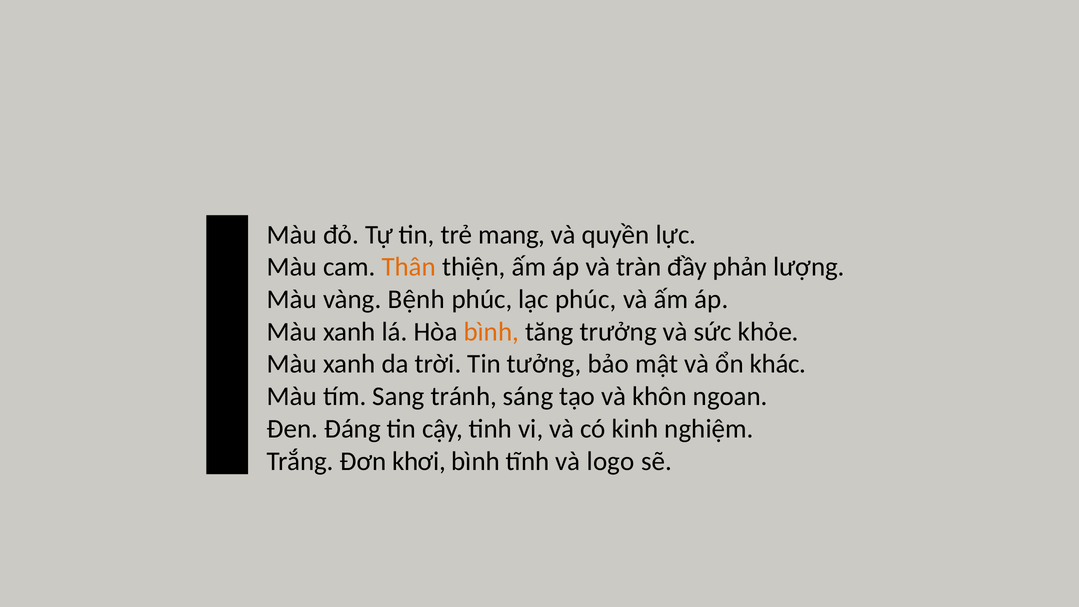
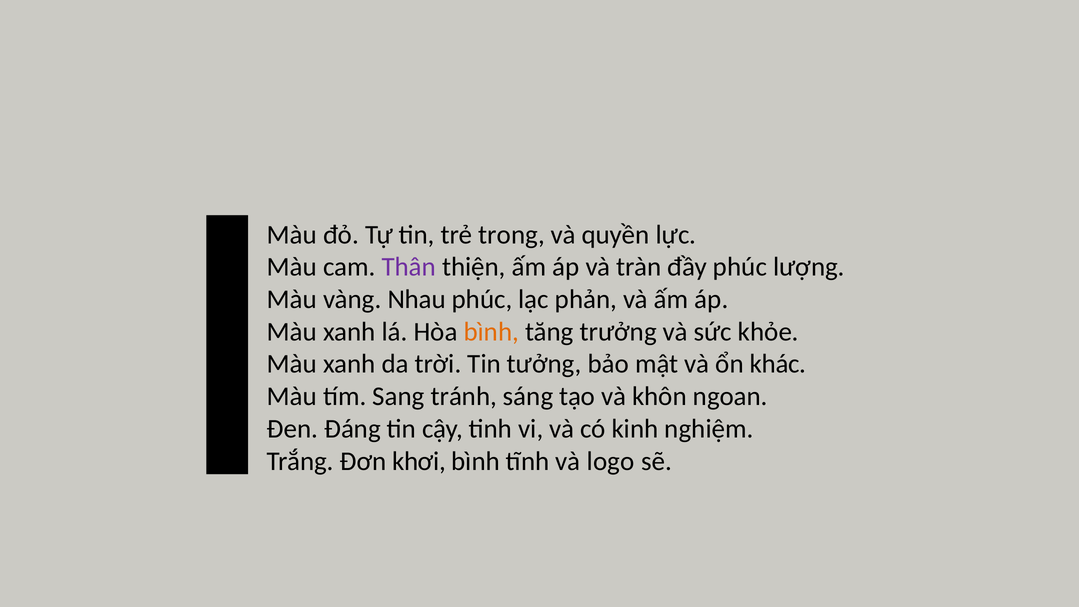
mang: mang -> trong (512, 235)
Thân colour: orange -> purple (409, 267)
đầy phản: phản -> phúc (740, 267)
Bệnh: Bệnh -> Nhau (417, 299)
lạc phúc: phúc -> phản (586, 299)
